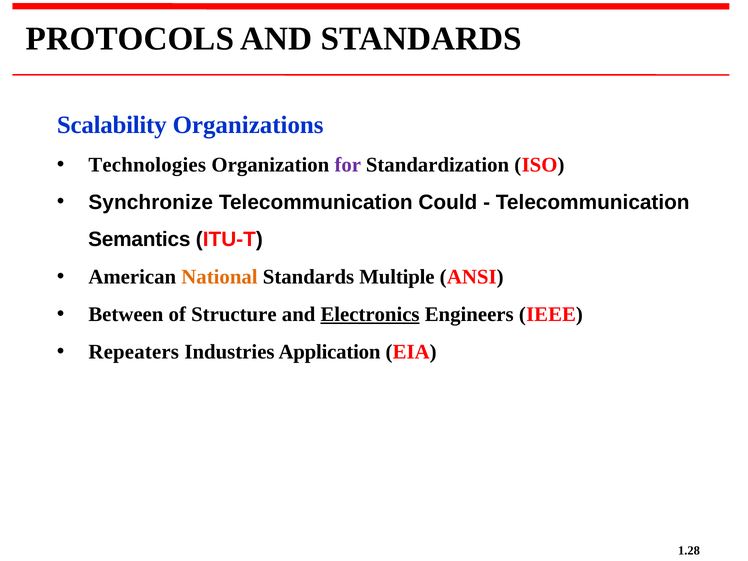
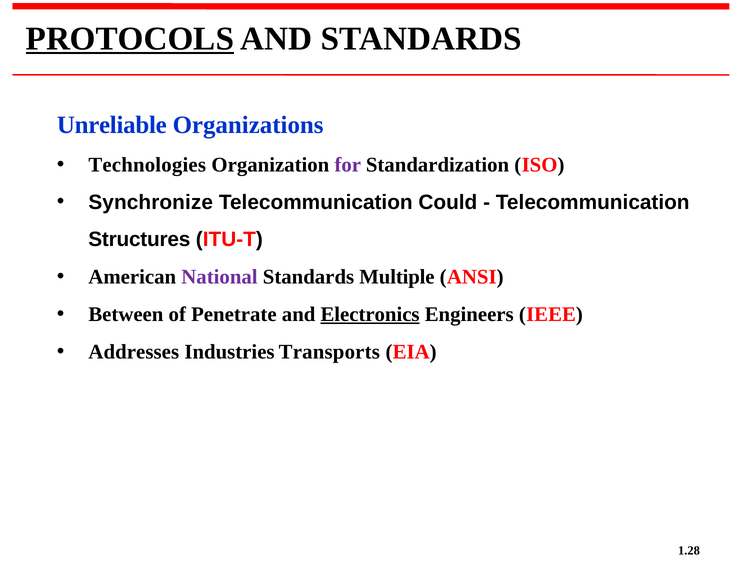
PROTOCOLS underline: none -> present (130, 39)
Scalability: Scalability -> Unreliable (112, 125)
Semantics: Semantics -> Structures (139, 240)
National colour: orange -> purple (219, 277)
Structure: Structure -> Penetrate (234, 314)
Repeaters: Repeaters -> Addresses (134, 352)
Application: Application -> Transports (329, 352)
